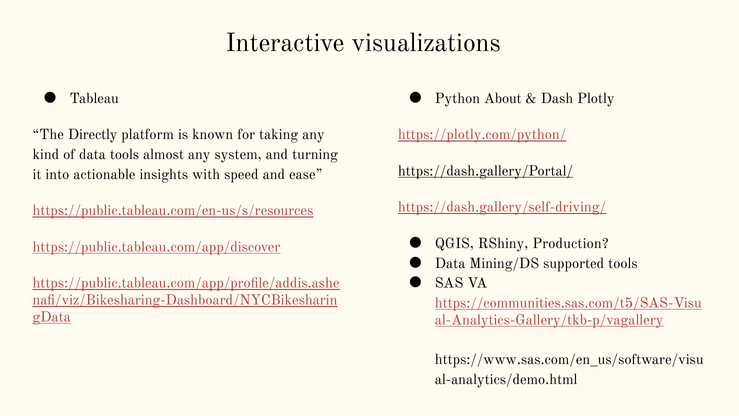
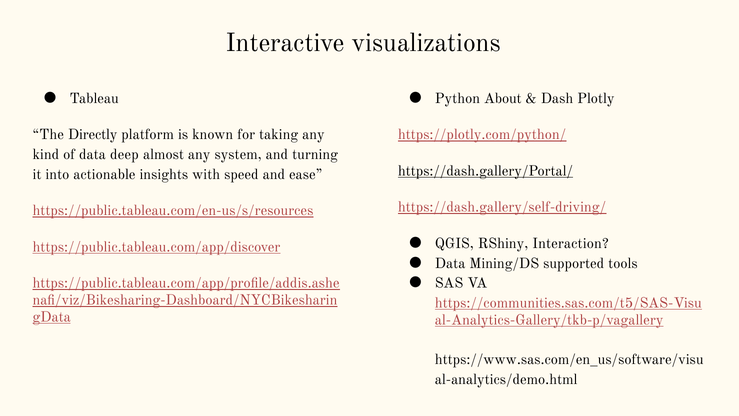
data tools: tools -> deep (124, 154)
Production: Production -> Interaction (571, 243)
